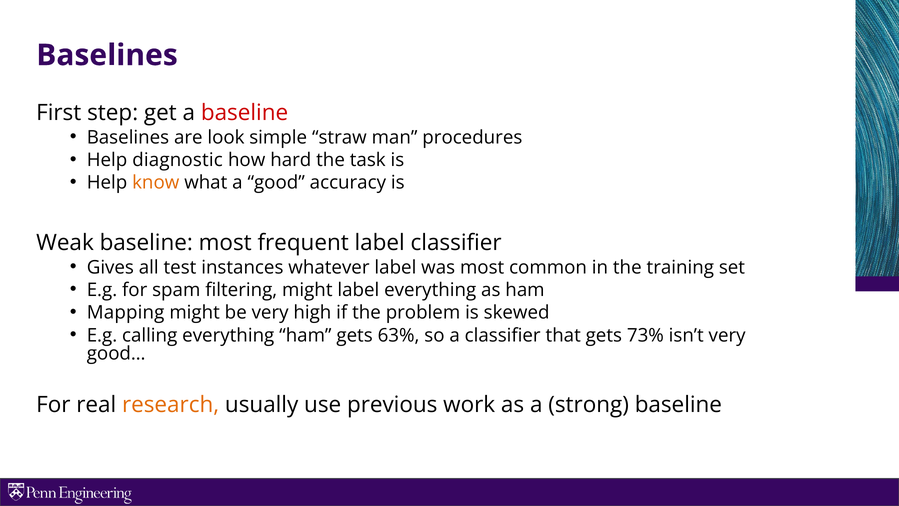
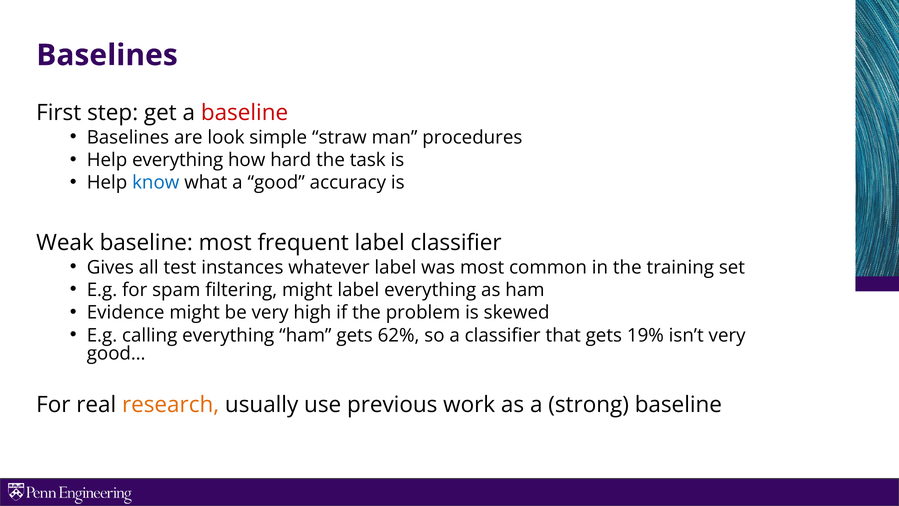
Help diagnostic: diagnostic -> everything (178, 160)
know colour: orange -> blue (156, 183)
Mapping: Mapping -> Evidence (126, 312)
63%: 63% -> 62% (399, 335)
73%: 73% -> 19% (645, 335)
